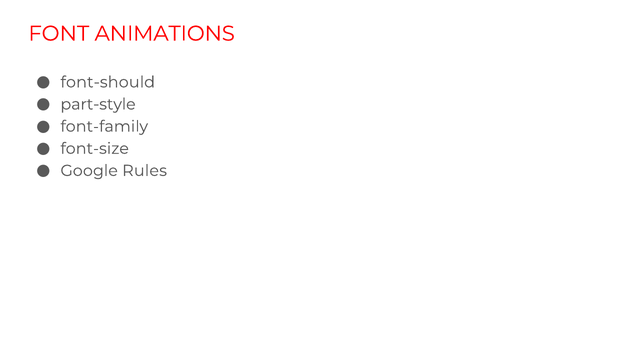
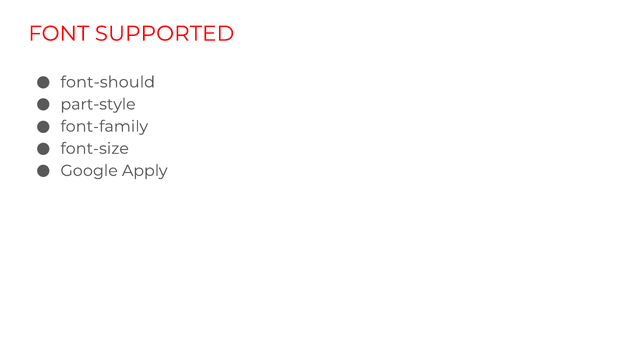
ANIMATIONS: ANIMATIONS -> SUPPORTED (165, 34)
Rules: Rules -> Apply (145, 171)
